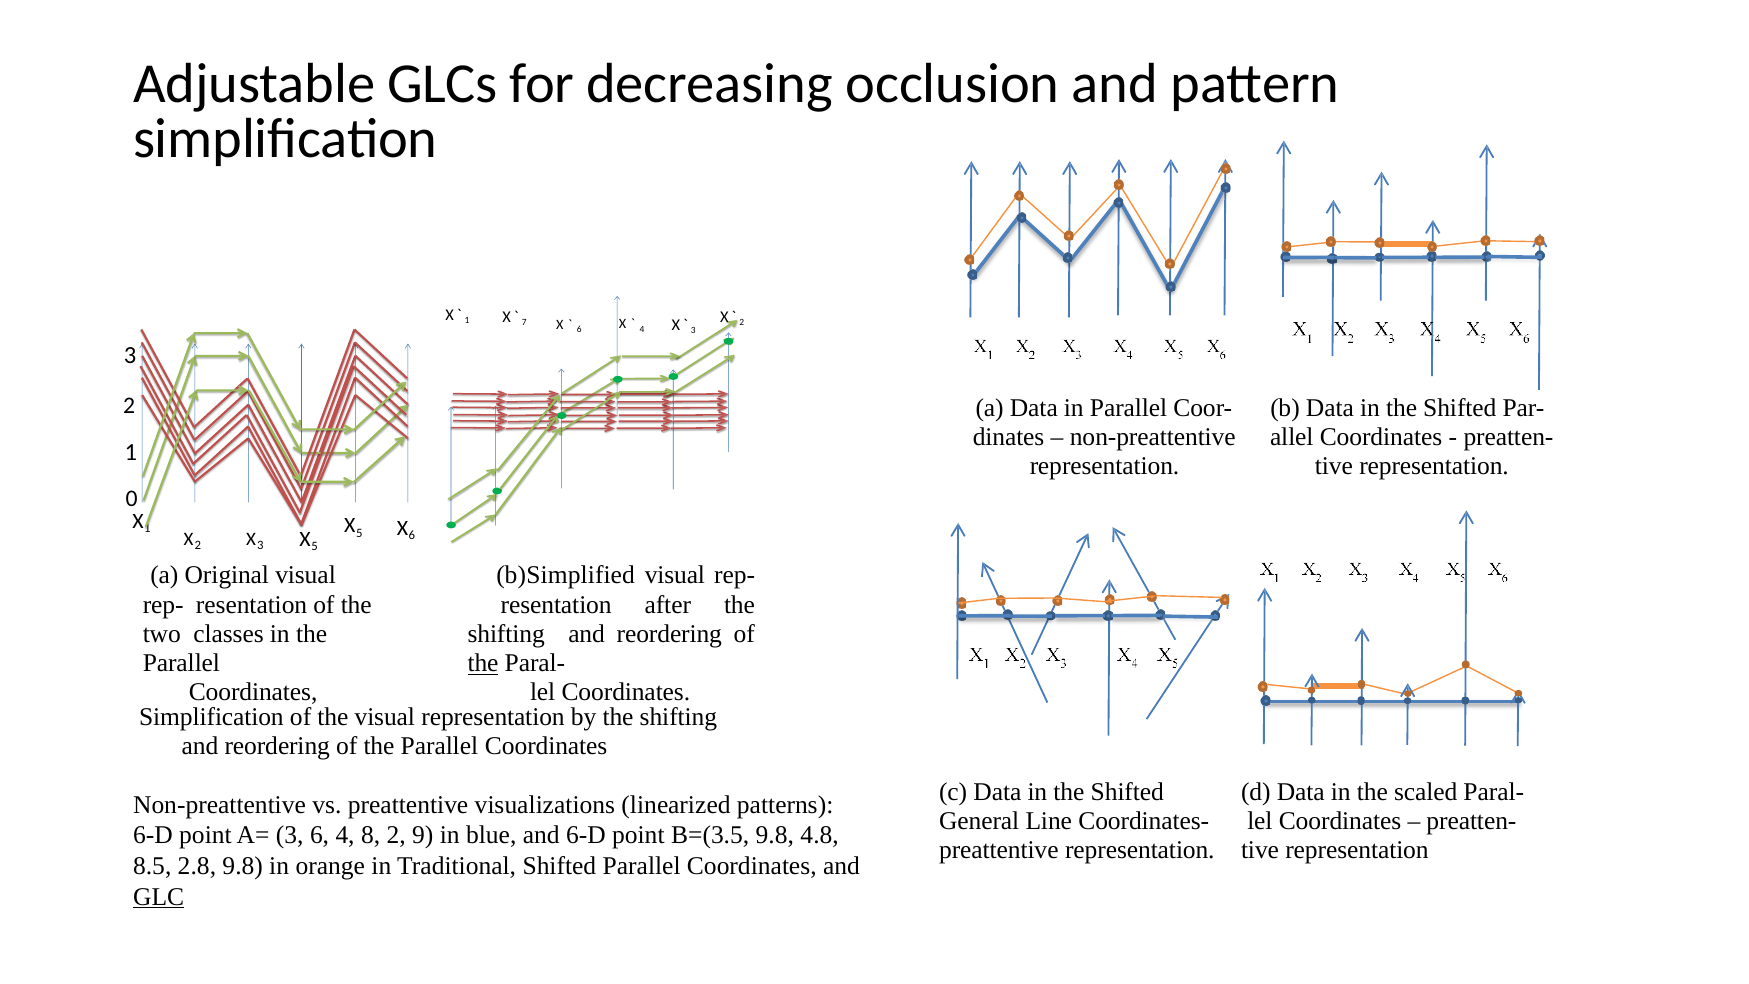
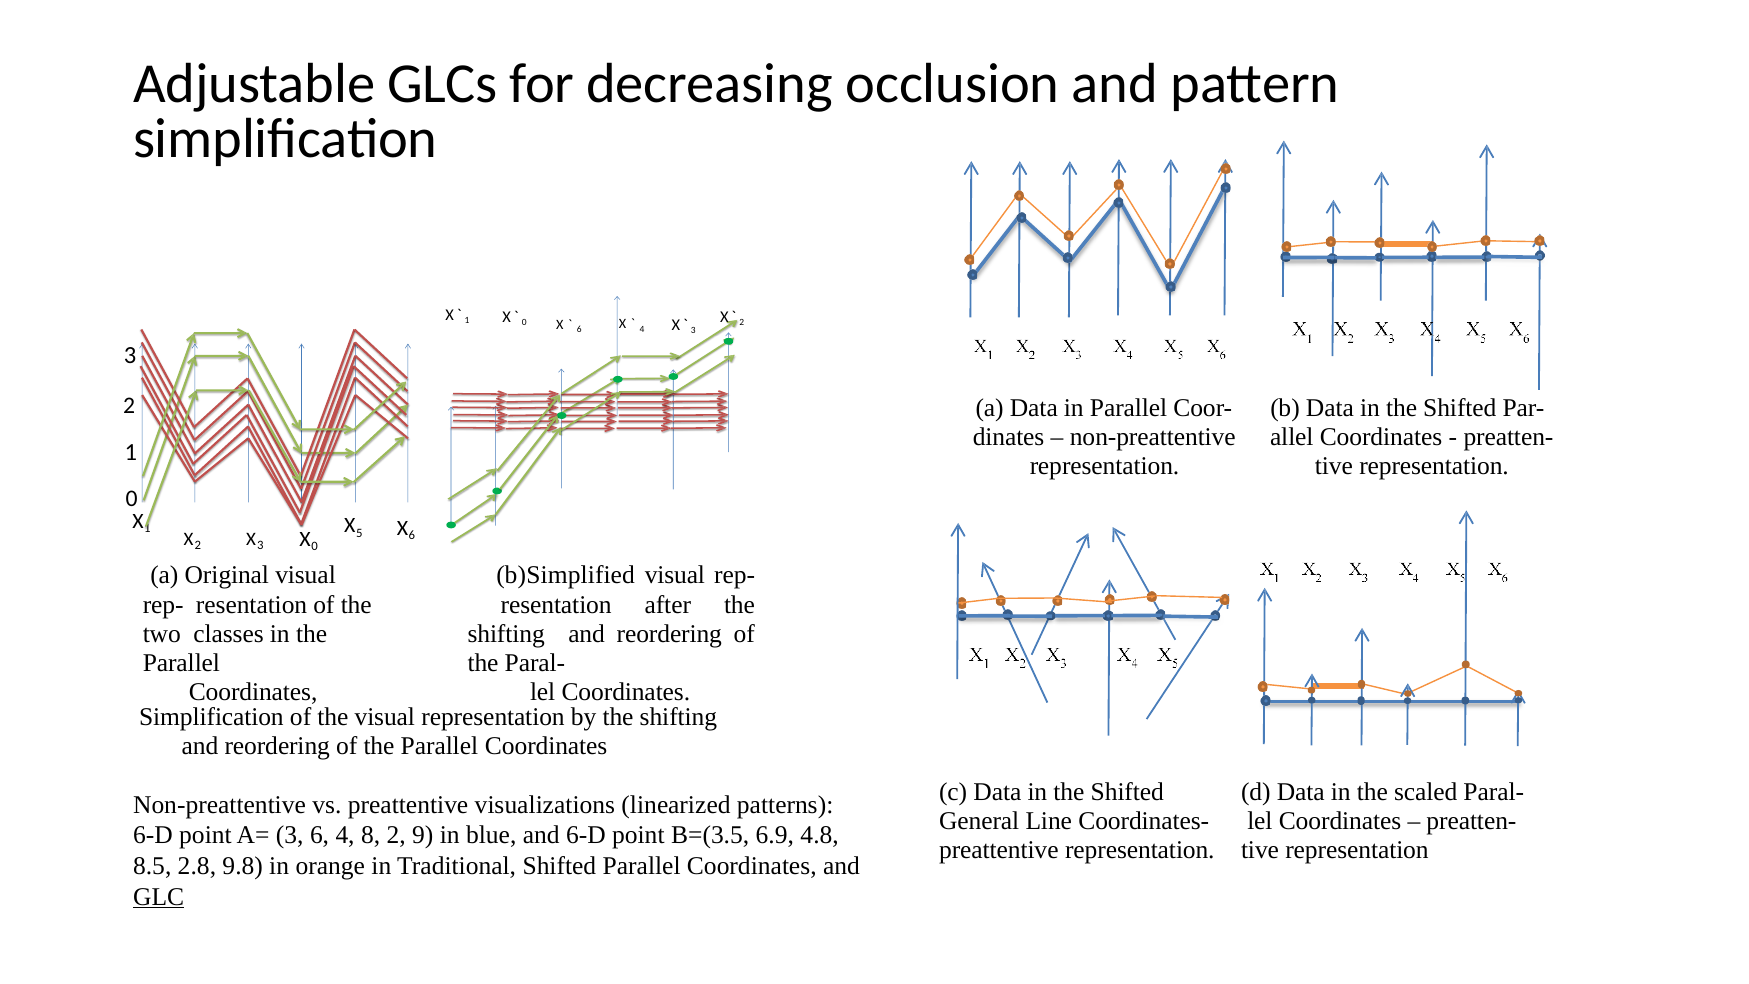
7: 7 -> 0 (524, 322)
3 X 5: 5 -> 0 (315, 546)
the underline: present -> none (483, 663)
B=(3.5 9.8: 9.8 -> 6.9 (775, 835)
